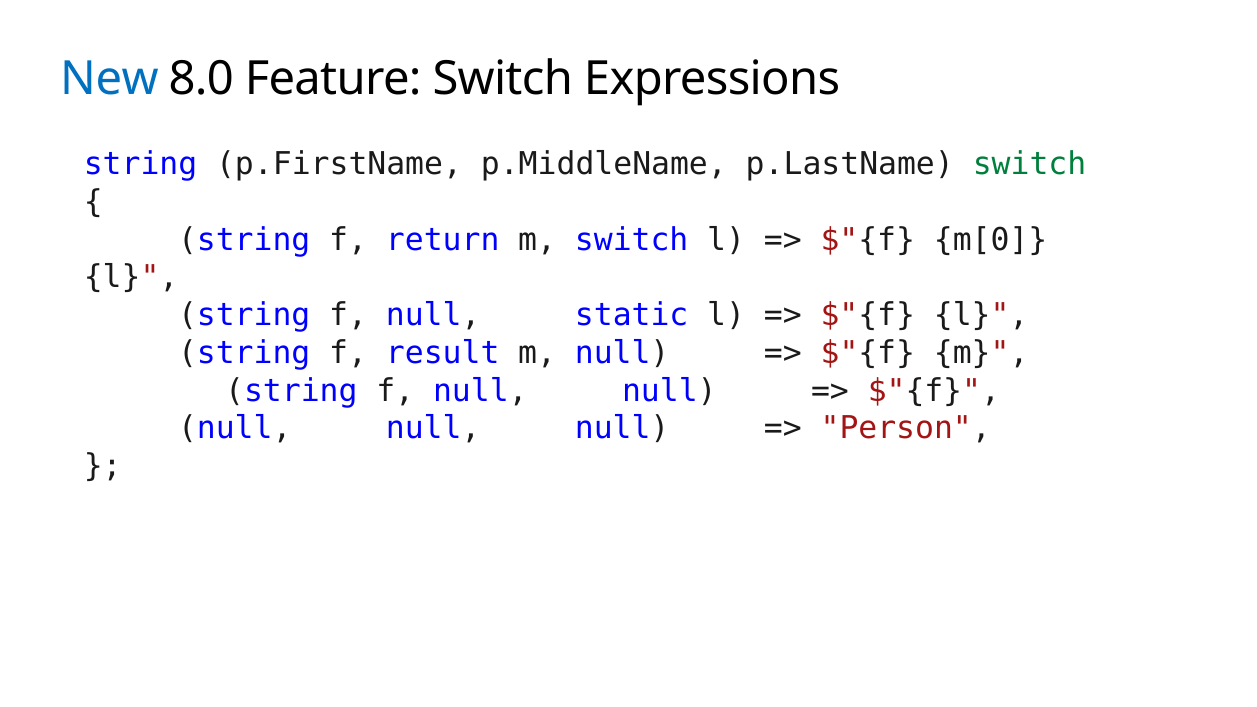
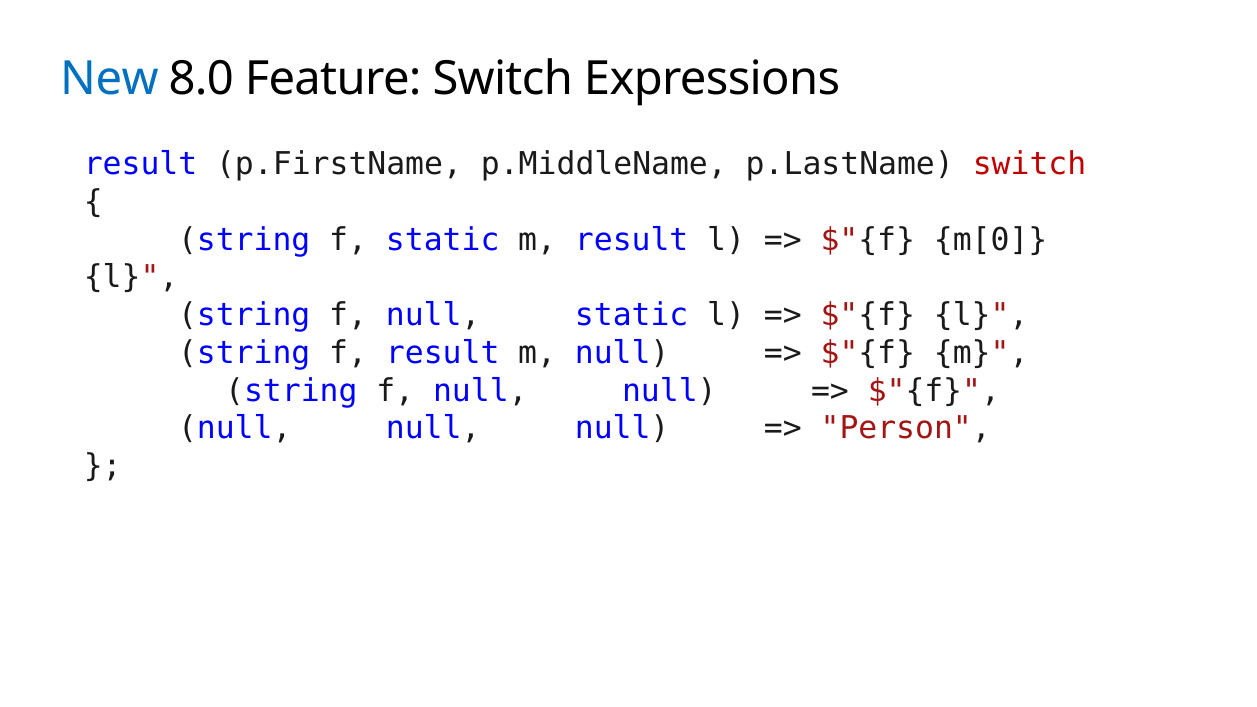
string: string -> result (141, 164)
switch colour: green -> red (1030, 164)
f return: return -> static (443, 240)
m switch: switch -> result (632, 240)
